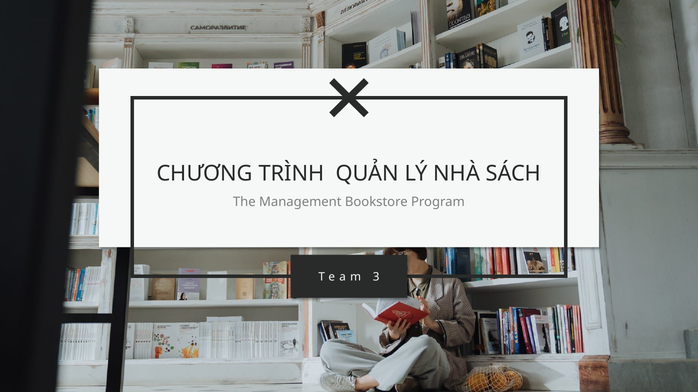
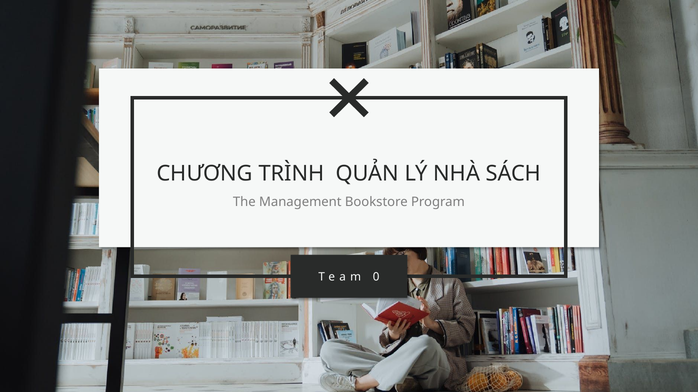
3: 3 -> 0 (376, 278)
